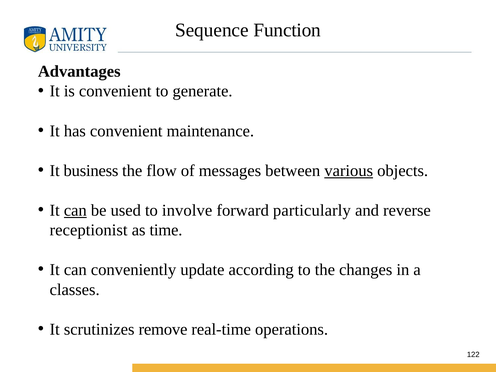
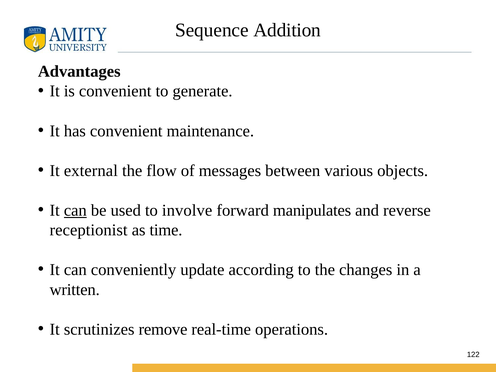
Function: Function -> Addition (287, 30)
business: business -> external (91, 171)
various underline: present -> none (349, 171)
particularly: particularly -> manipulates (312, 210)
classes: classes -> written (75, 290)
